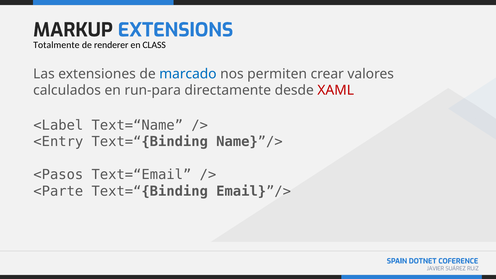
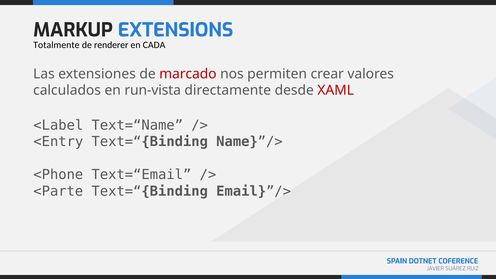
CLASS: CLASS -> CADA (154, 45)
marcado colour: blue -> red (188, 74)
run-para: run-para -> run-vista (153, 90)
<Pasos: <Pasos -> <Phone (58, 175)
